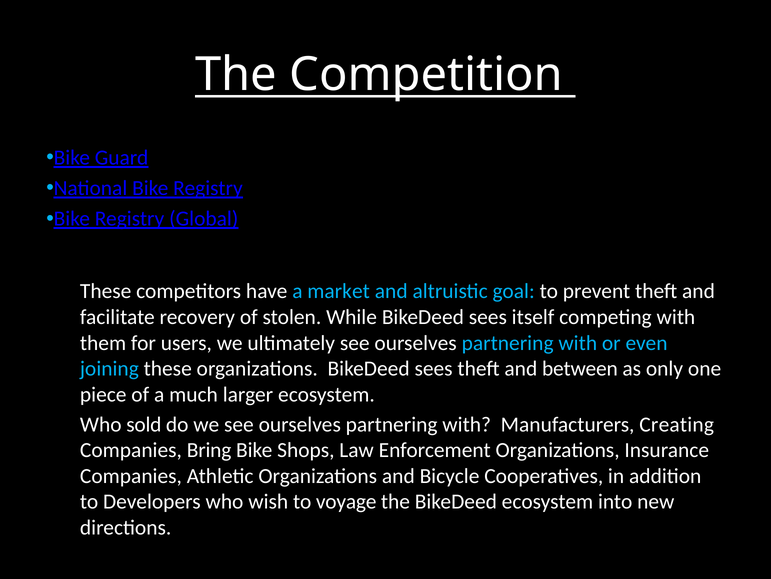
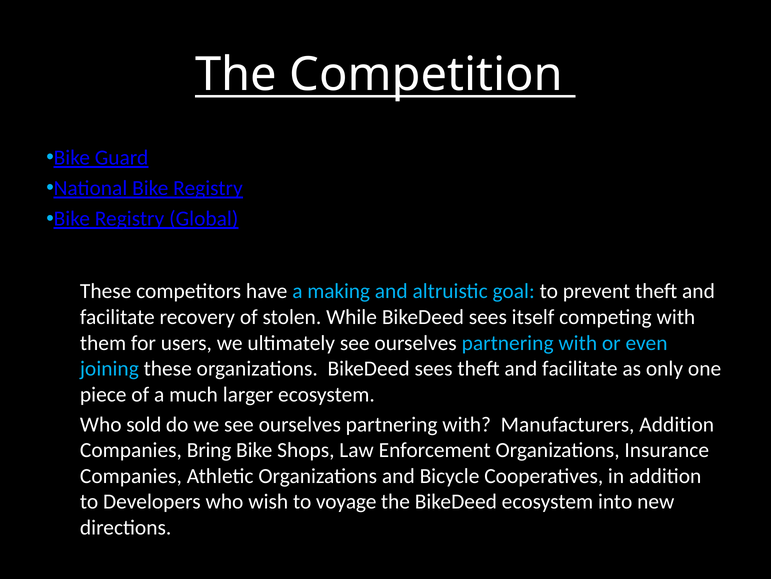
market: market -> making (339, 291)
sees theft and between: between -> facilitate (580, 368)
Manufacturers Creating: Creating -> Addition (677, 424)
